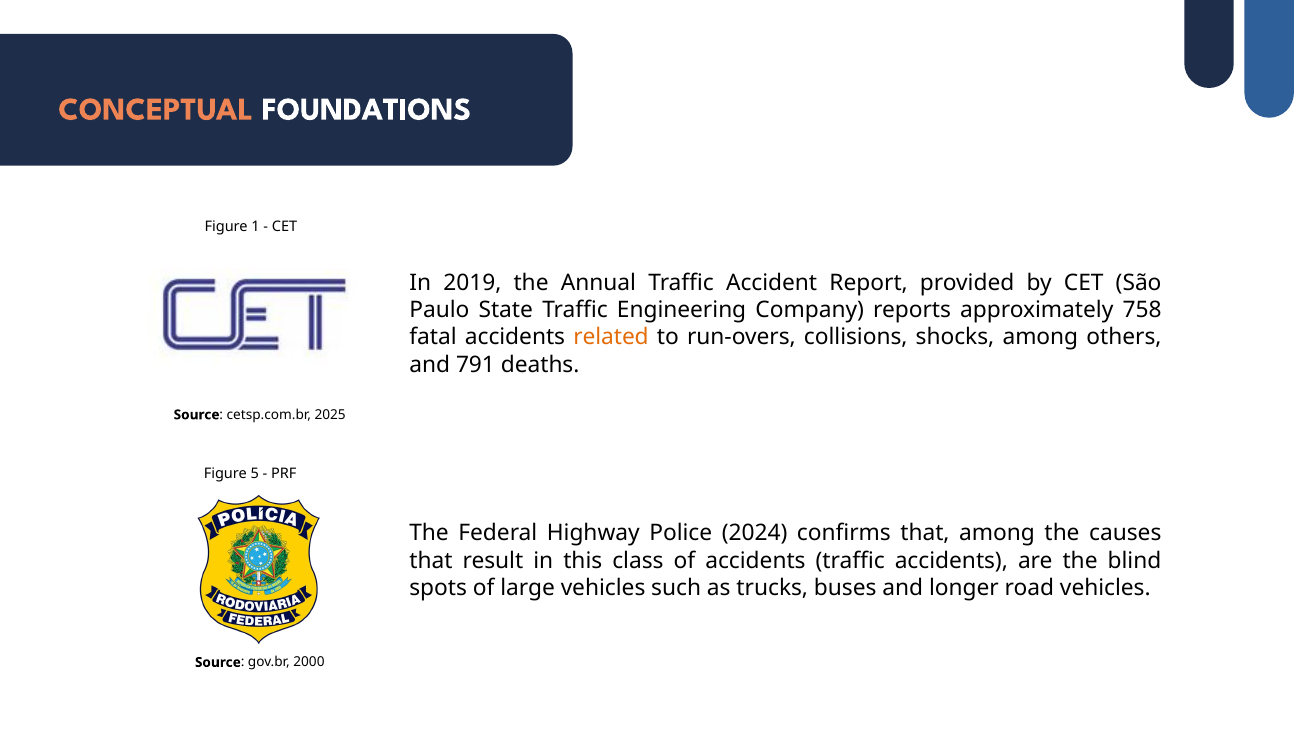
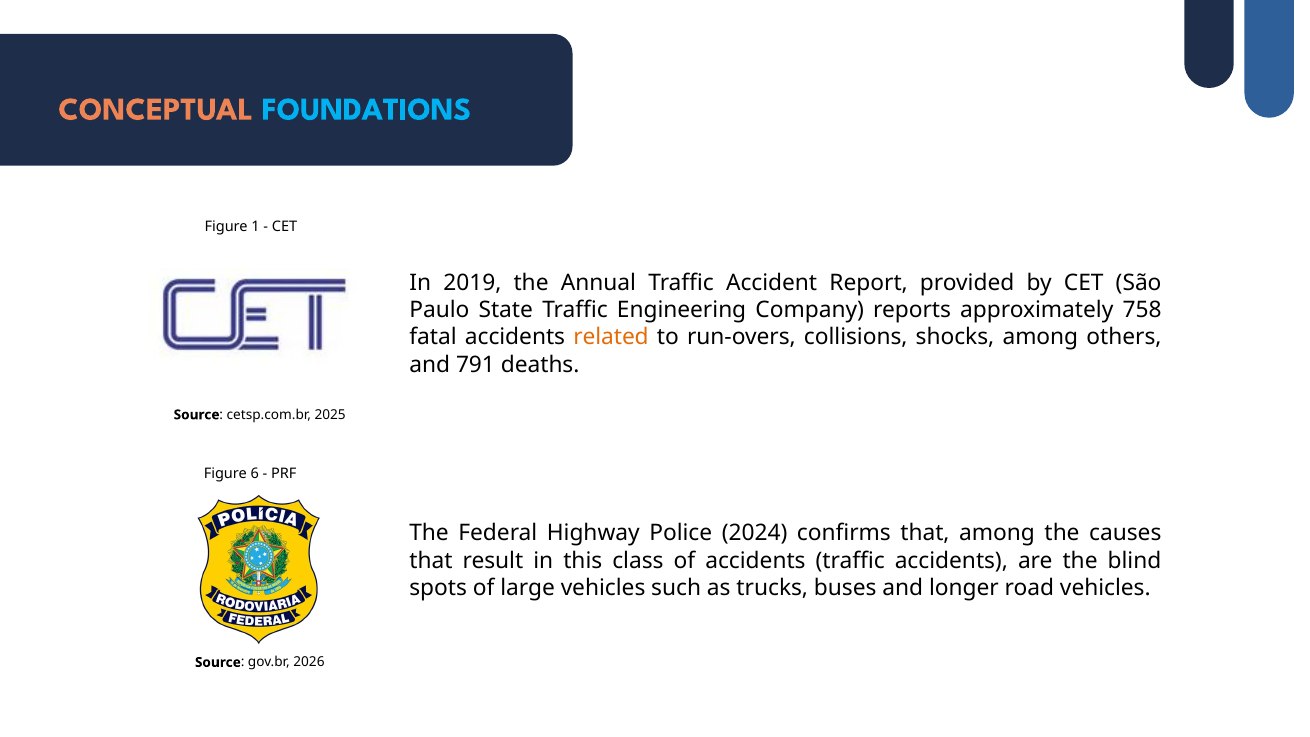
FOUNDATIONS colour: white -> light blue (366, 109)
5: 5 -> 6 (255, 474)
2000: 2000 -> 2026 (309, 662)
